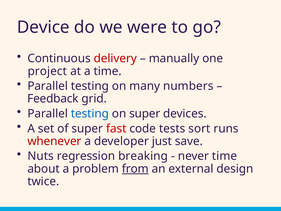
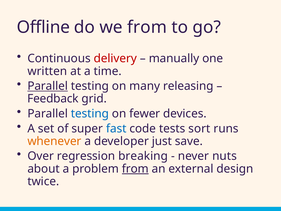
Device: Device -> Offline (43, 27)
we were: were -> from (147, 27)
project: project -> written (47, 71)
Parallel underline: none -> present (48, 86)
numbers: numbers -> releasing (188, 86)
on super: super -> fewer (145, 113)
fast colour: red -> blue (116, 128)
whenever colour: red -> orange (54, 141)
Nuts: Nuts -> Over (41, 156)
never time: time -> nuts (225, 156)
